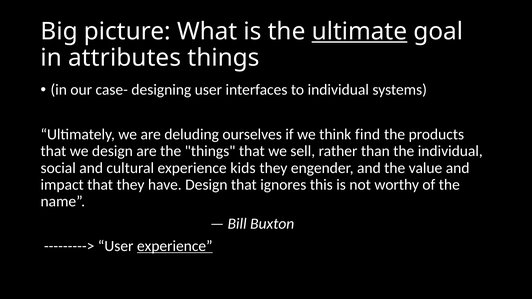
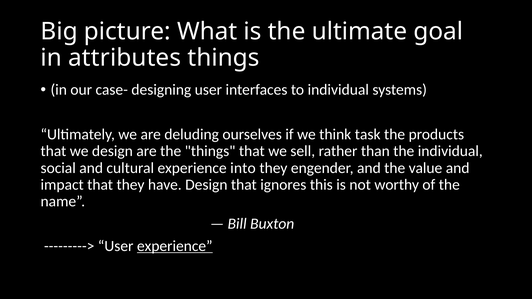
ultimate underline: present -> none (359, 32)
find: find -> task (368, 135)
kids: kids -> into (243, 168)
